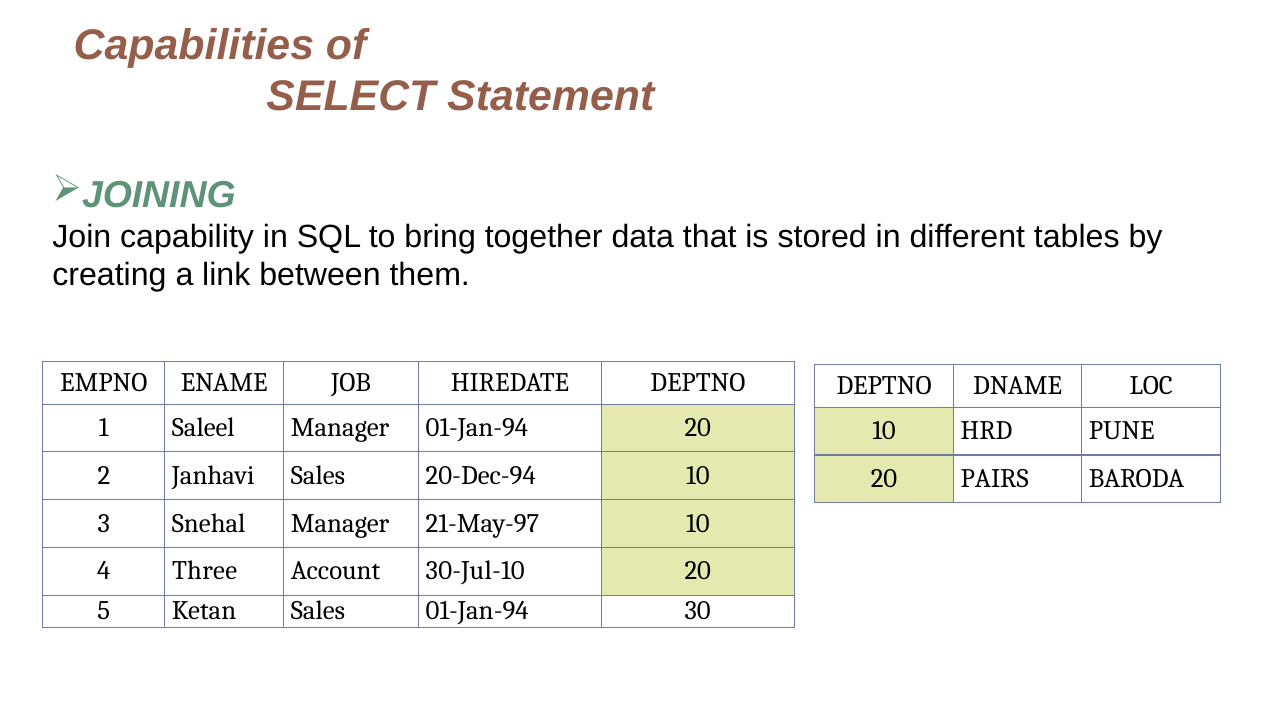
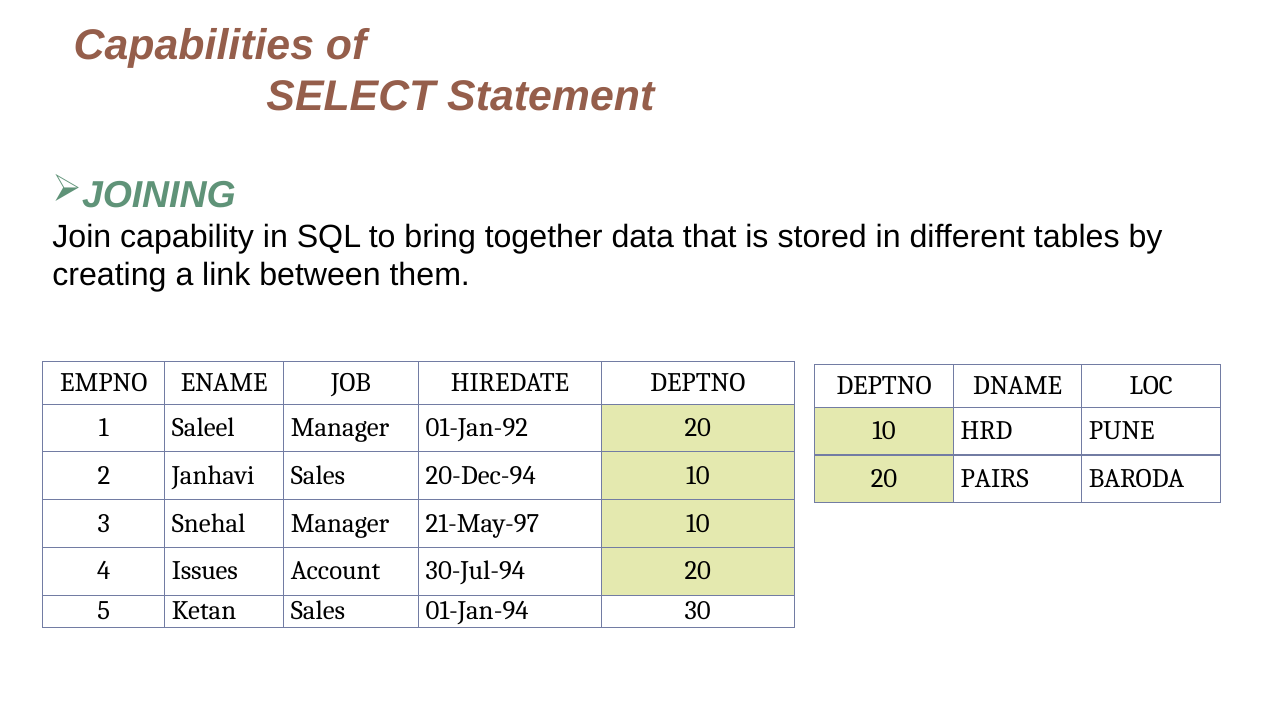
Manager 01-Jan-94: 01-Jan-94 -> 01-Jan-92 (477, 428)
Three: Three -> Issues (205, 571)
30-Jul-10: 30-Jul-10 -> 30-Jul-94 (475, 571)
